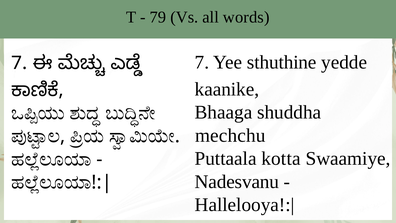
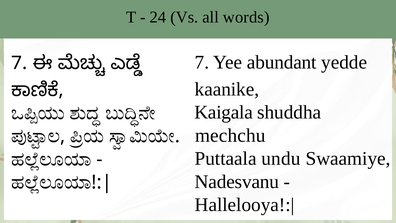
79: 79 -> 24 (158, 17)
sthuthine: sthuthine -> abundant (282, 62)
Bhaaga: Bhaaga -> Kaigala (224, 112)
kotta: kotta -> undu (281, 158)
